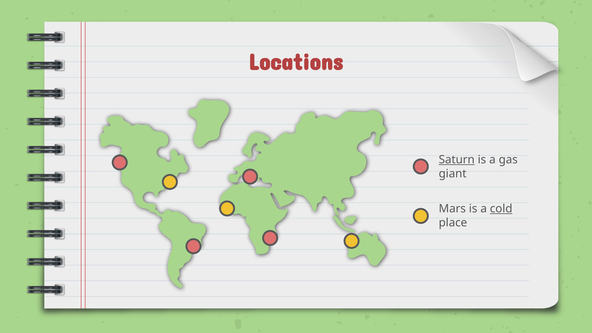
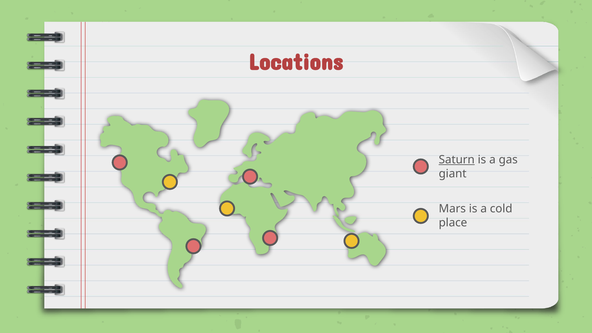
cold underline: present -> none (501, 209)
